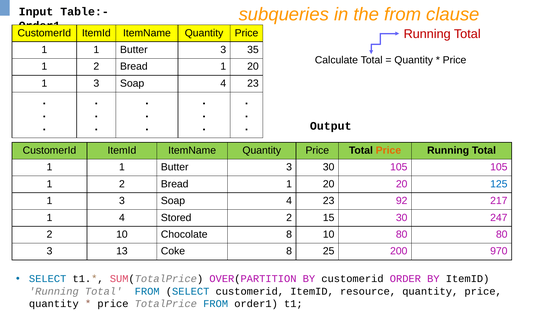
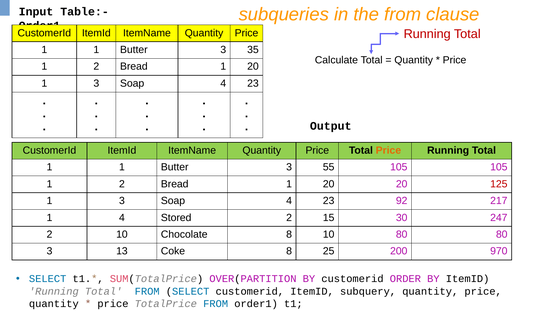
3 30: 30 -> 55 (329, 167)
125 colour: blue -> red (499, 184)
resource: resource -> subquery (368, 291)
